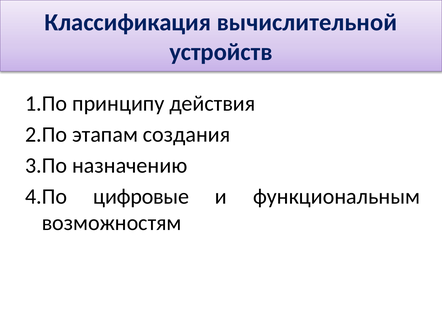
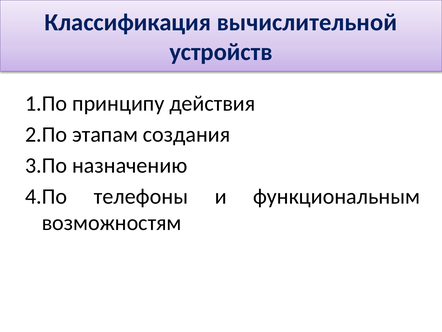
цифровые: цифровые -> телефоны (141, 196)
